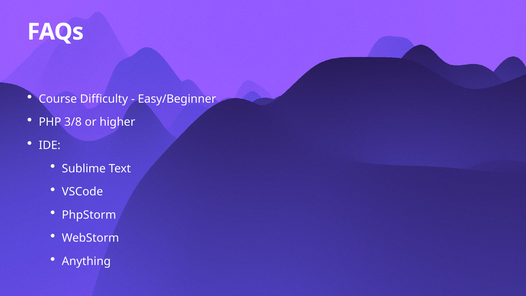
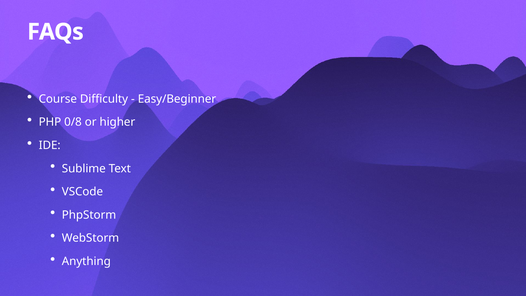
3/8: 3/8 -> 0/8 (73, 122)
